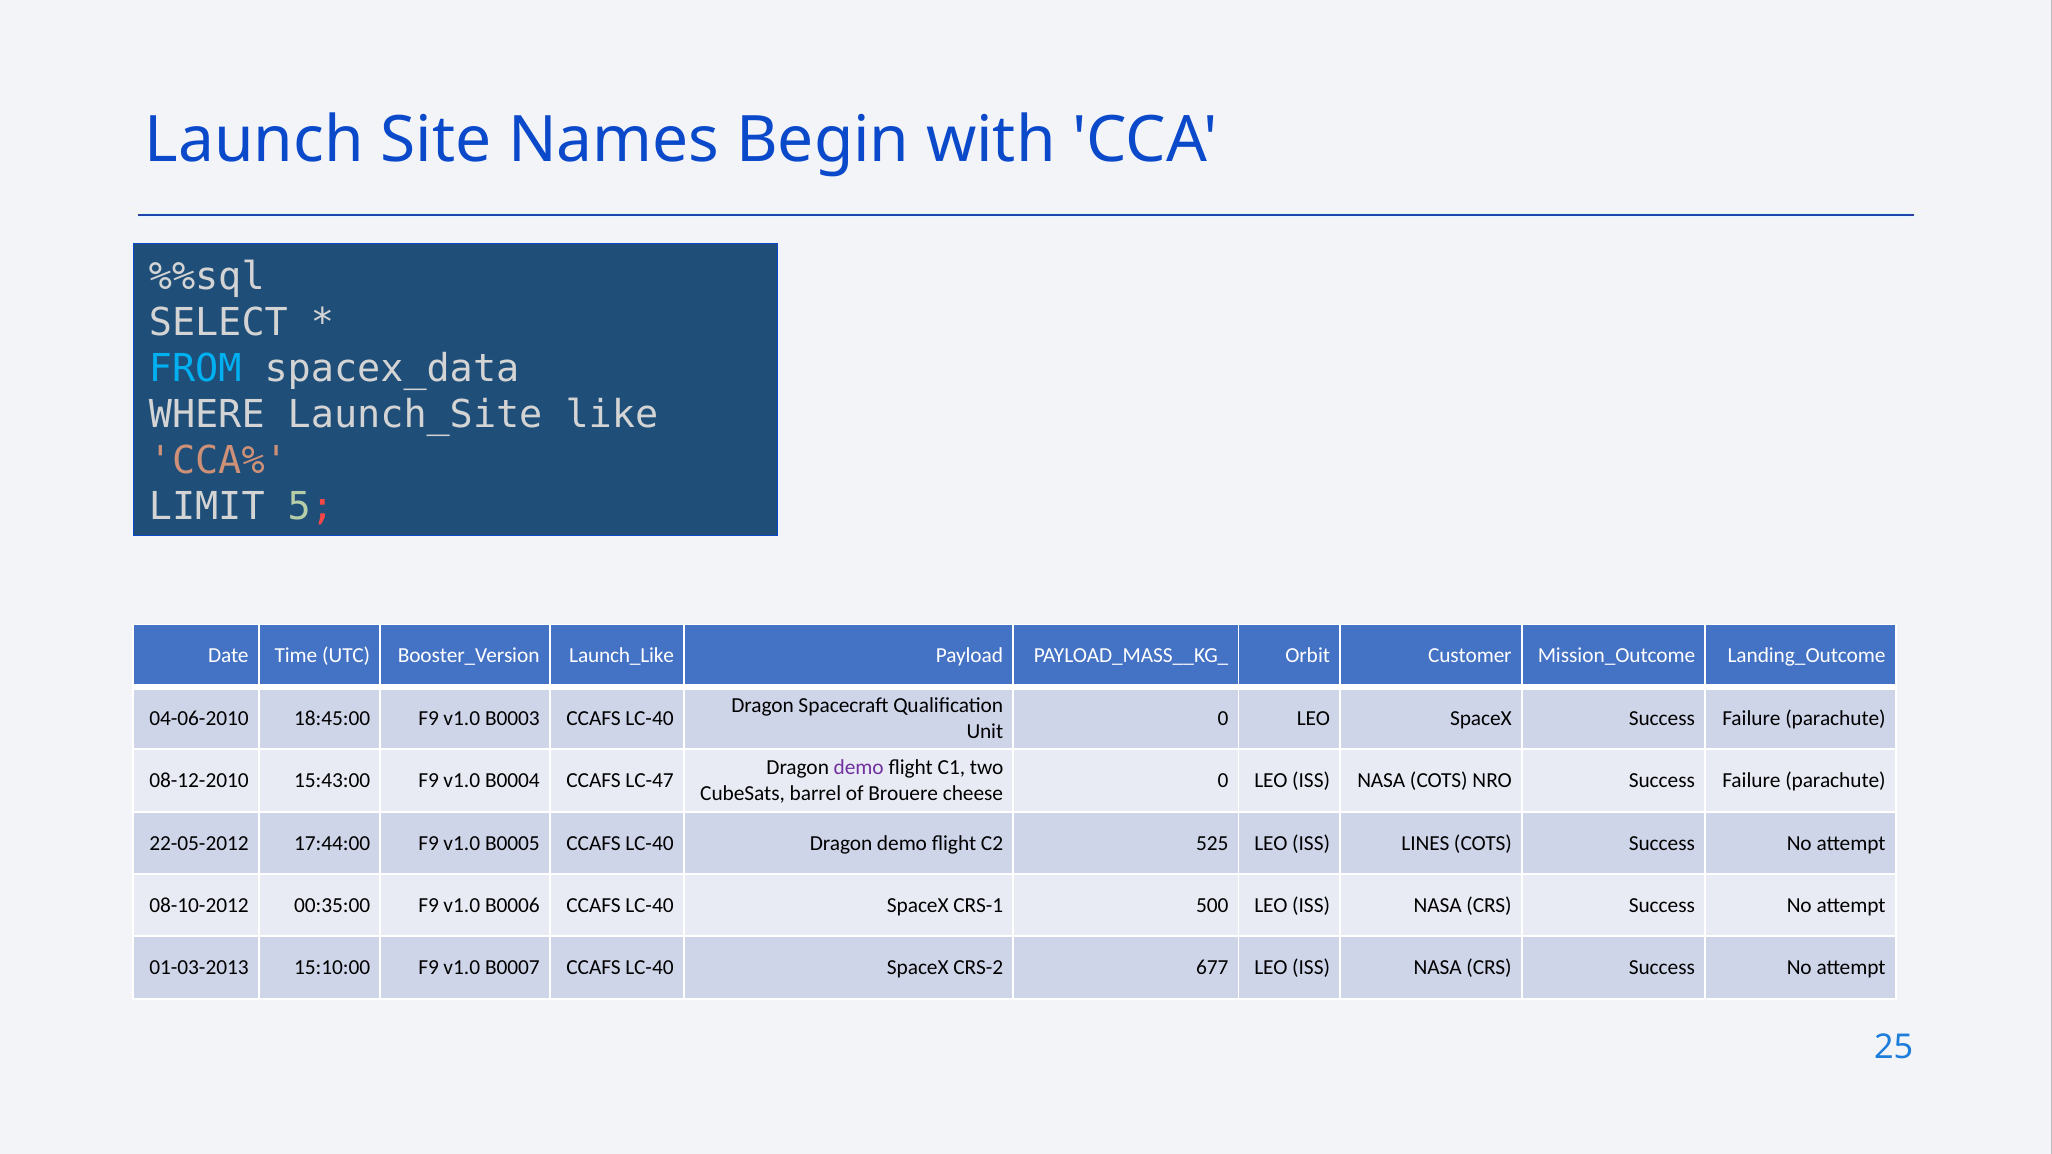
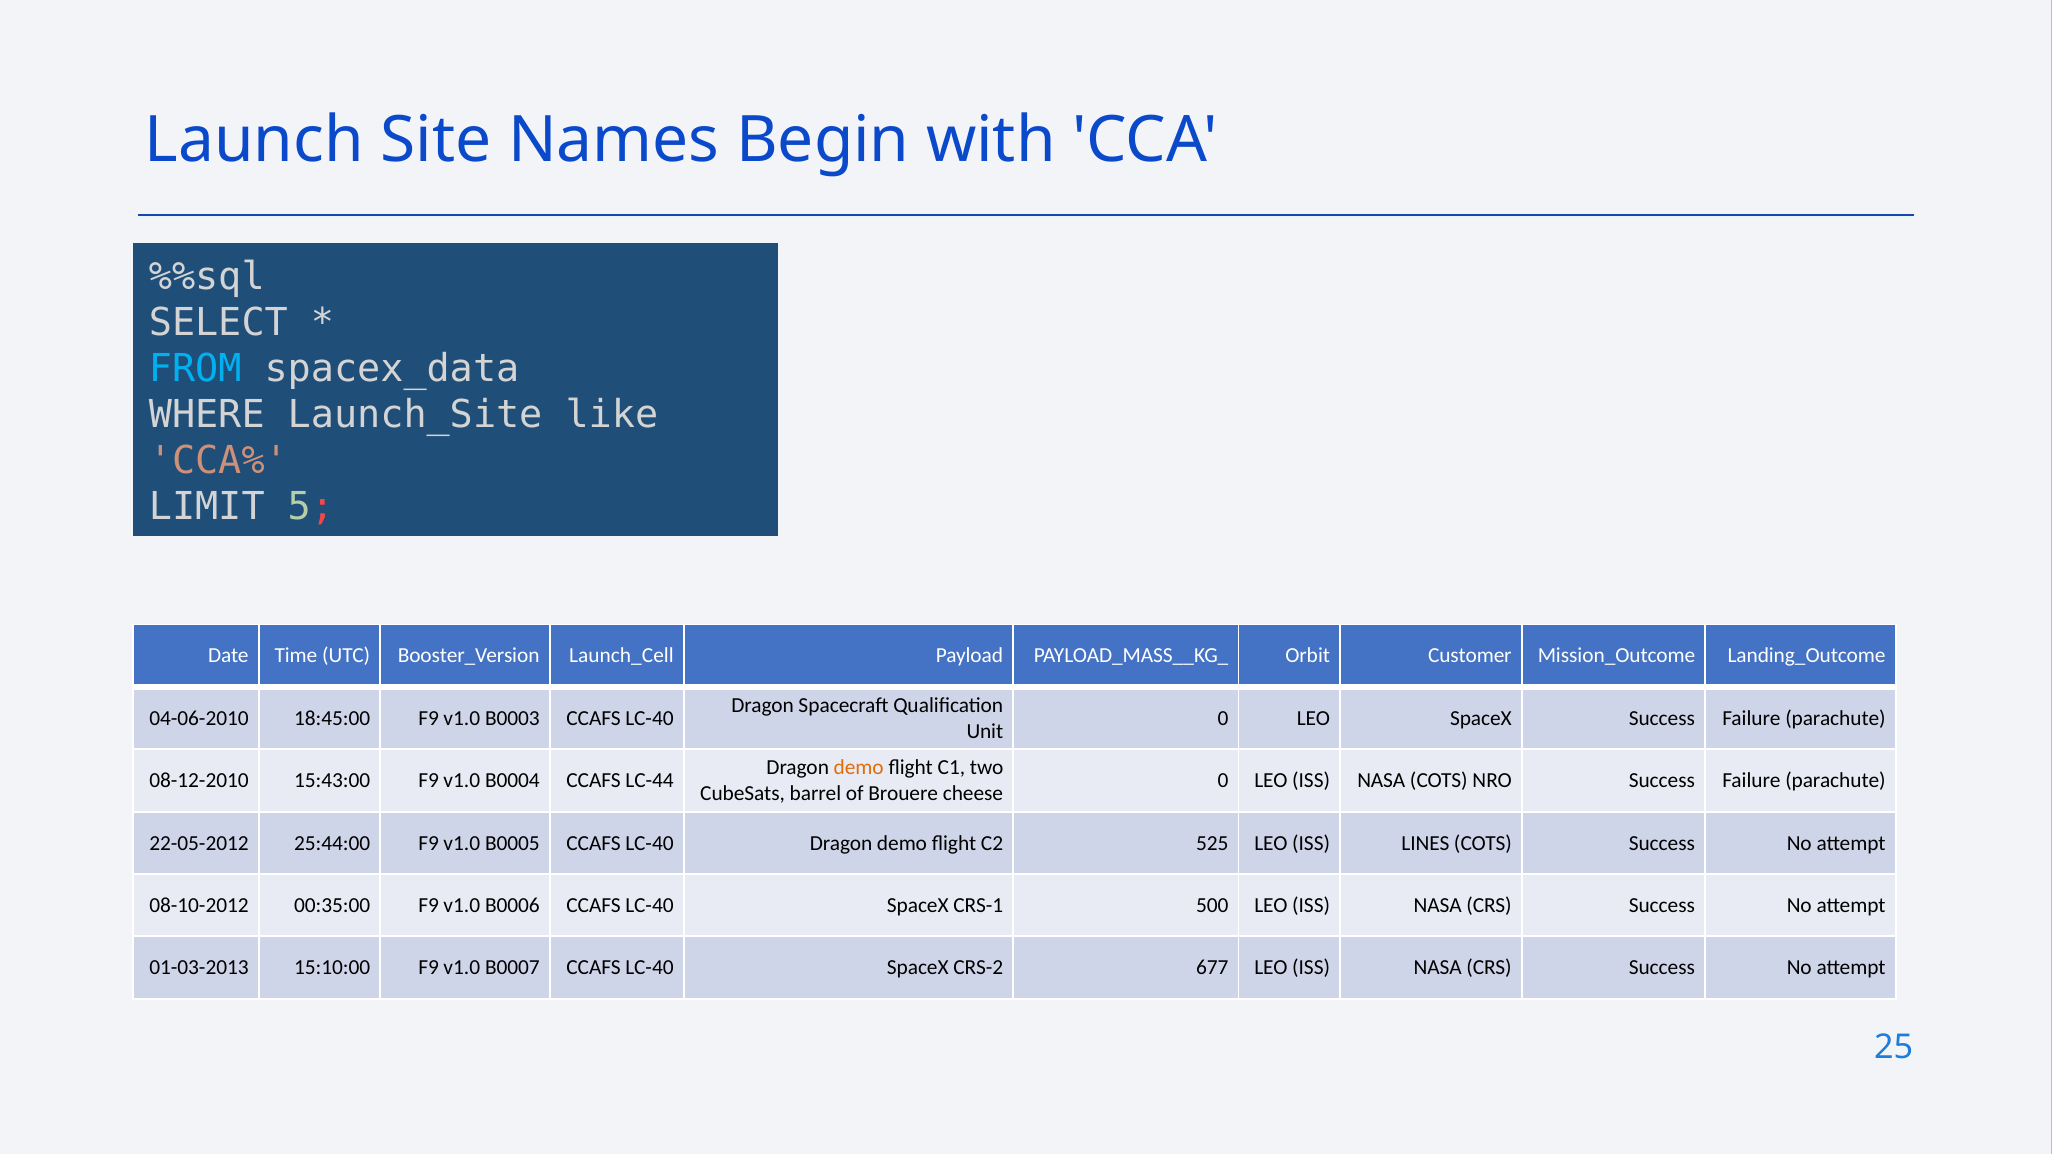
Launch_Like: Launch_Like -> Launch_Cell (621, 656)
demo colour: purple -> orange (859, 768)
LC-47: LC-47 -> LC-44 (650, 781)
17:44:00: 17:44:00 -> 25:44:00 (332, 843)
